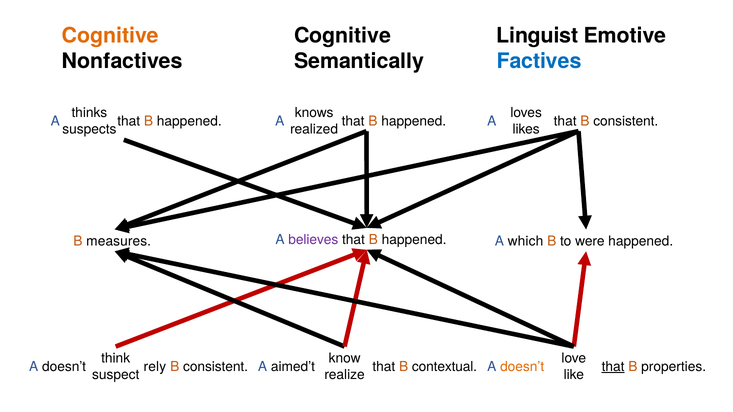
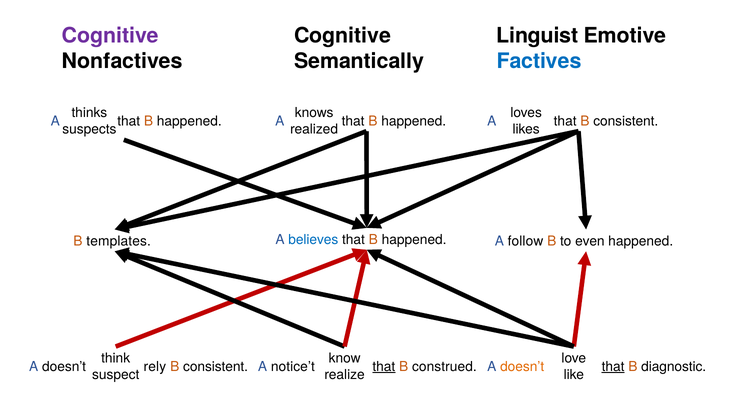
Cognitive colour: orange -> purple (110, 36)
measures: measures -> templates (119, 242)
believes colour: purple -> blue (313, 240)
which: which -> follow (525, 242)
were: were -> even (590, 242)
aimed’t: aimed’t -> notice’t (293, 367)
that underline: none -> present (384, 367)
contextual: contextual -> construed (444, 367)
properties: properties -> diagnostic (674, 367)
